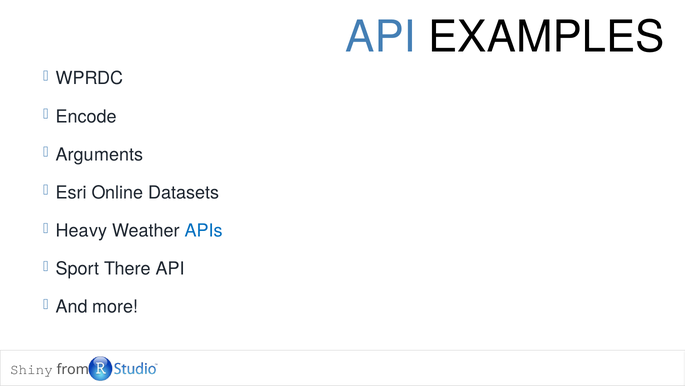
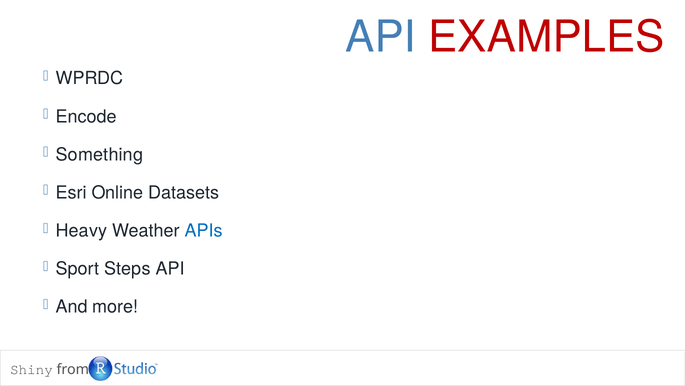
EXAMPLES colour: black -> red (546, 37)
Arguments: Arguments -> Something (99, 154)
There: There -> Steps (127, 268)
